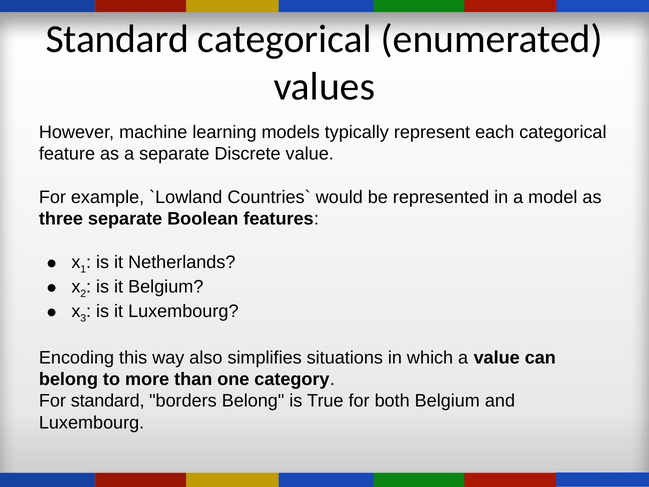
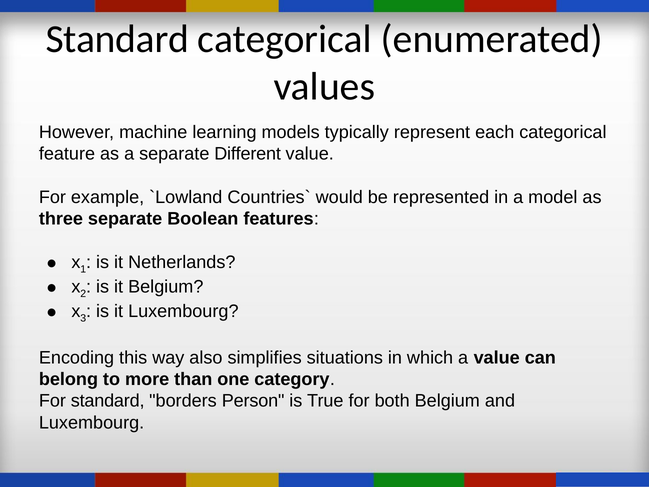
Discrete: Discrete -> Different (248, 154)
borders Belong: Belong -> Person (253, 401)
